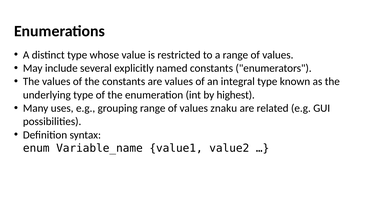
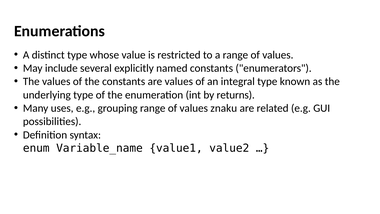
highest: highest -> returns (236, 95)
